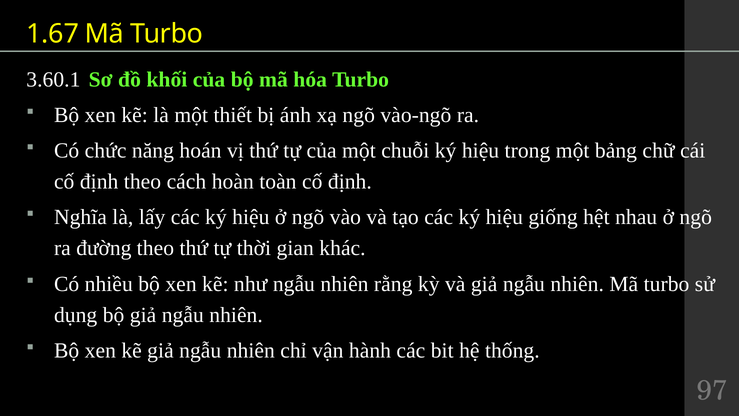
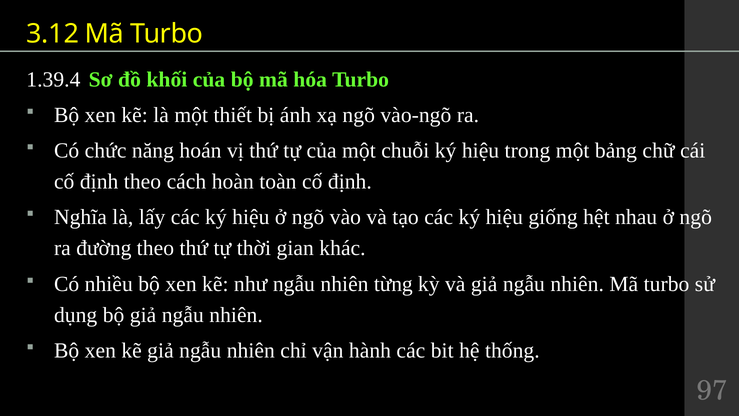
1.67: 1.67 -> 3.12 (53, 34)
3.60.1: 3.60.1 -> 1.39.4 (53, 79)
rằng: rằng -> từng (393, 284)
